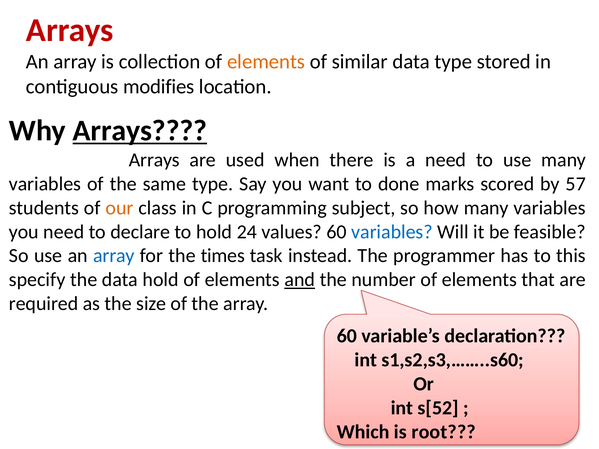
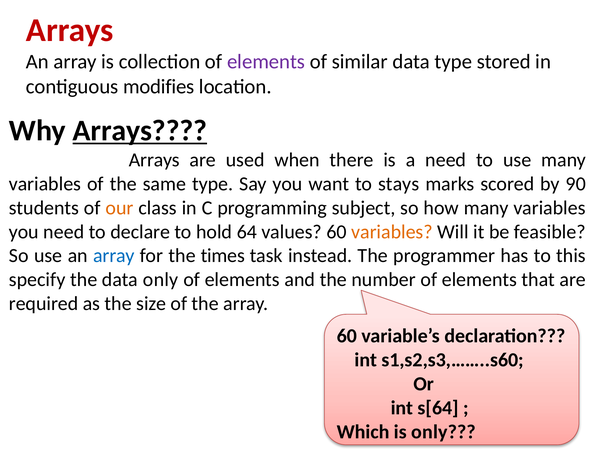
elements colour: orange -> purple (266, 62)
done: done -> stays (399, 184)
57: 57 -> 90 (576, 184)
24: 24 -> 64 (247, 232)
variables colour: blue -> orange (392, 232)
data hold: hold -> only (161, 280)
and underline: present -> none (300, 280)
s[52: s[52 -> s[64 (438, 408)
is root: root -> only (444, 432)
